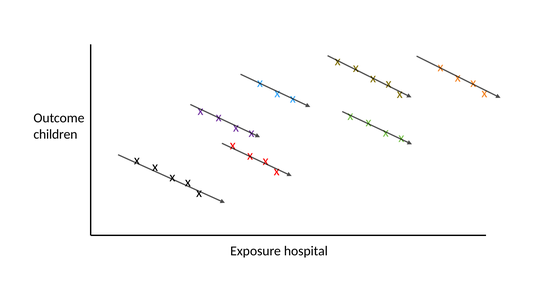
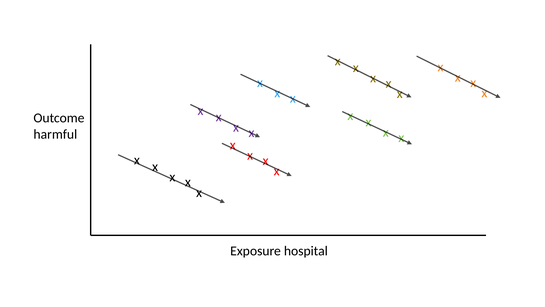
children: children -> harmful (55, 134)
